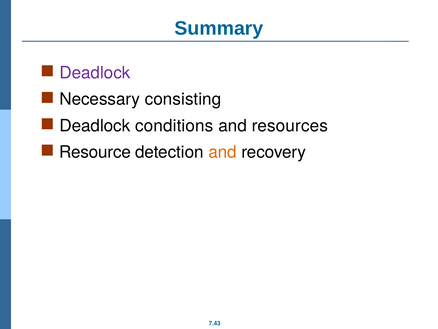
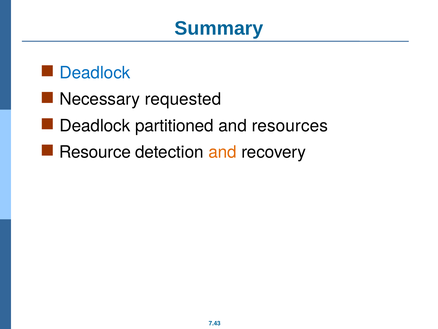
Deadlock colour: purple -> blue (95, 73)
consisting: consisting -> requested (183, 99)
conditions: conditions -> partitioned (174, 126)
